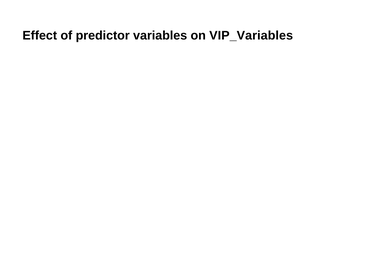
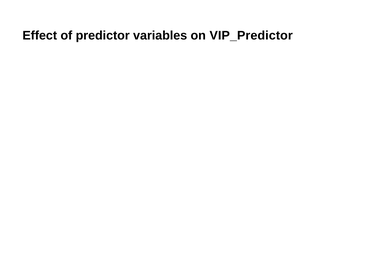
VIP_Variables: VIP_Variables -> VIP_Predictor (251, 35)
